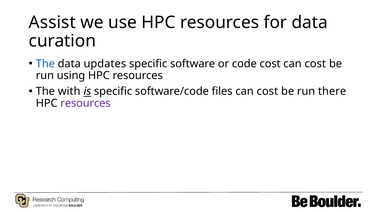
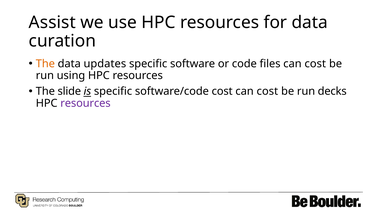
The colour: blue -> orange (45, 64)
code cost: cost -> files (270, 64)
with: with -> slide (69, 91)
software/code files: files -> cost (222, 91)
there: there -> decks (332, 91)
